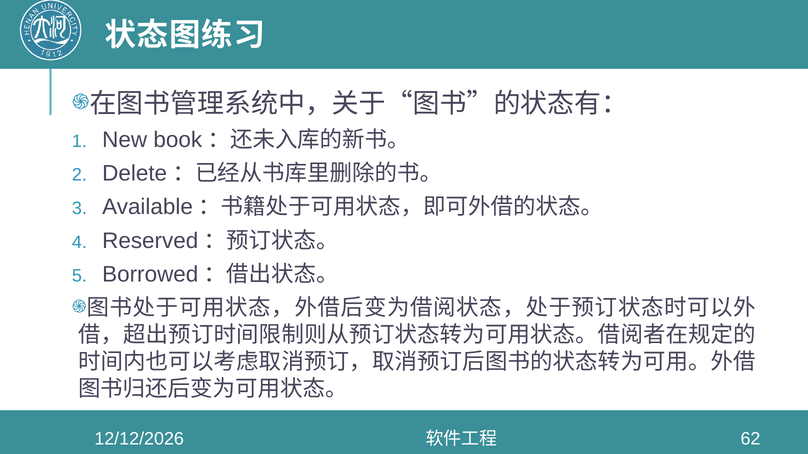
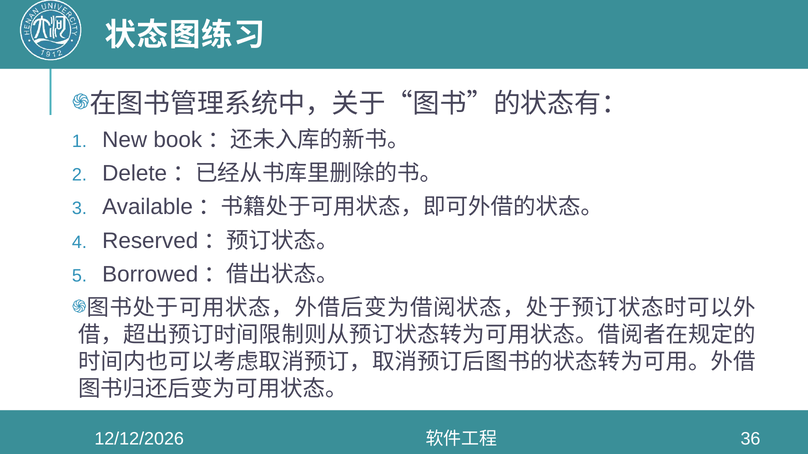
62: 62 -> 36 (751, 439)
